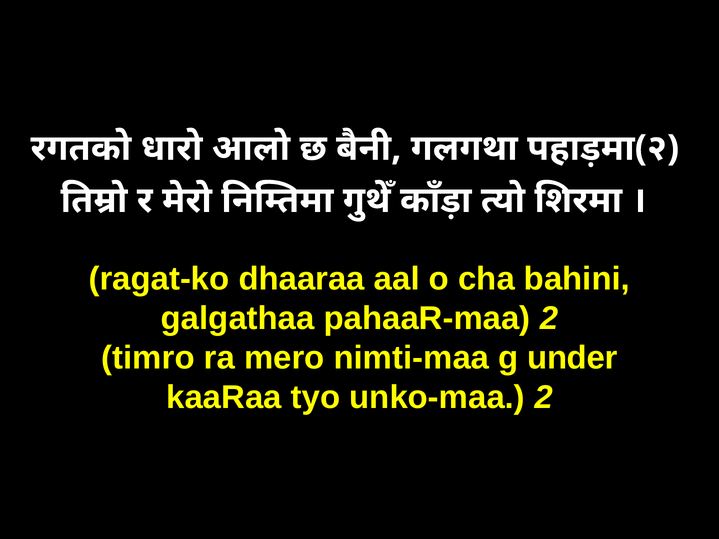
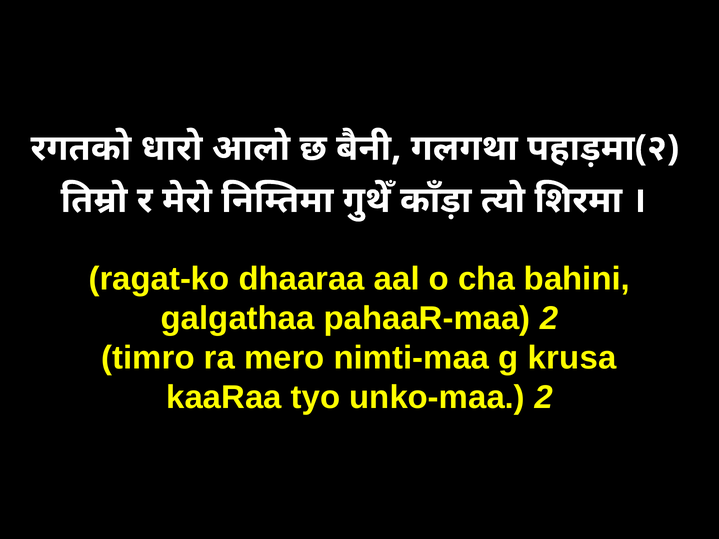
under: under -> krusa (572, 358)
